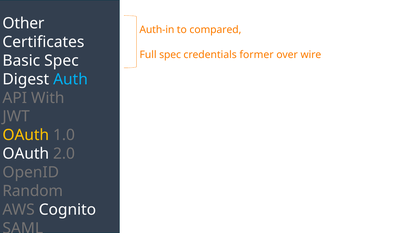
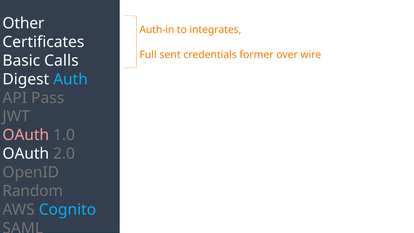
compared: compared -> integrates (215, 30)
Full spec: spec -> sent (170, 55)
Basic Spec: Spec -> Calls (61, 61)
With: With -> Pass (48, 98)
OAuth colour: yellow -> pink (26, 135)
Cognito colour: white -> light blue (67, 210)
